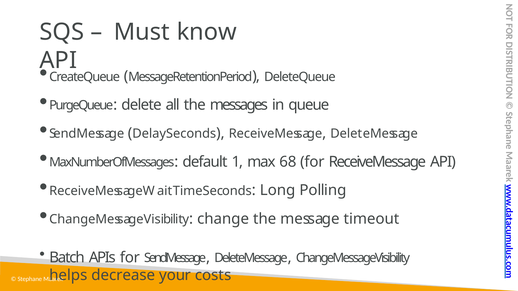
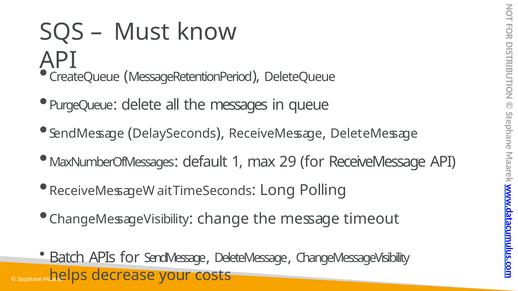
68: 68 -> 29 (288, 162)
